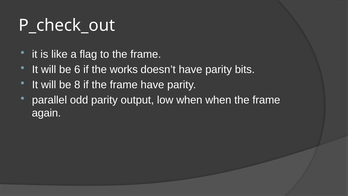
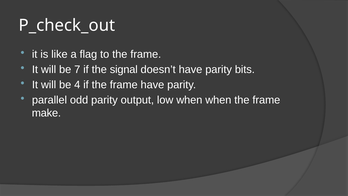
6: 6 -> 7 (77, 69)
works: works -> signal (124, 69)
8: 8 -> 4 (77, 85)
again: again -> make (46, 113)
